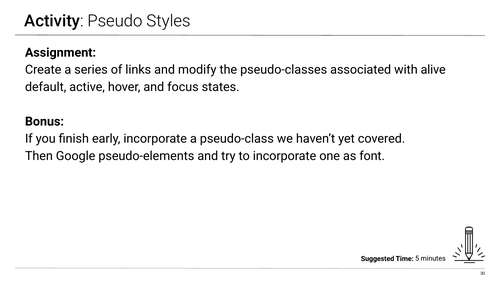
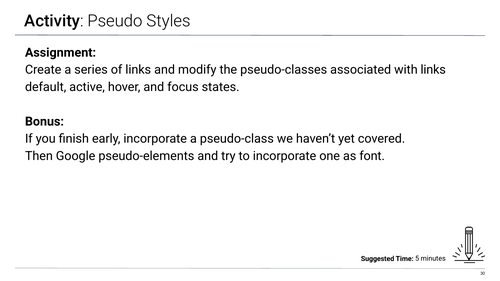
with alive: alive -> links (433, 70)
